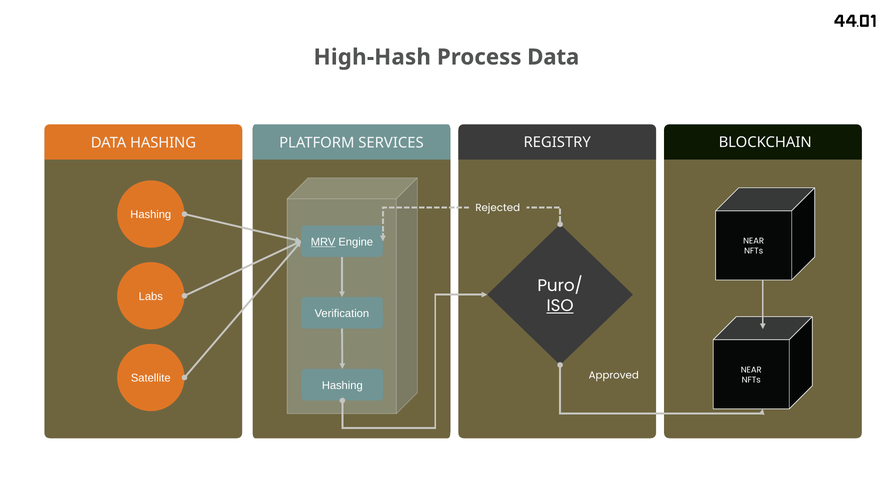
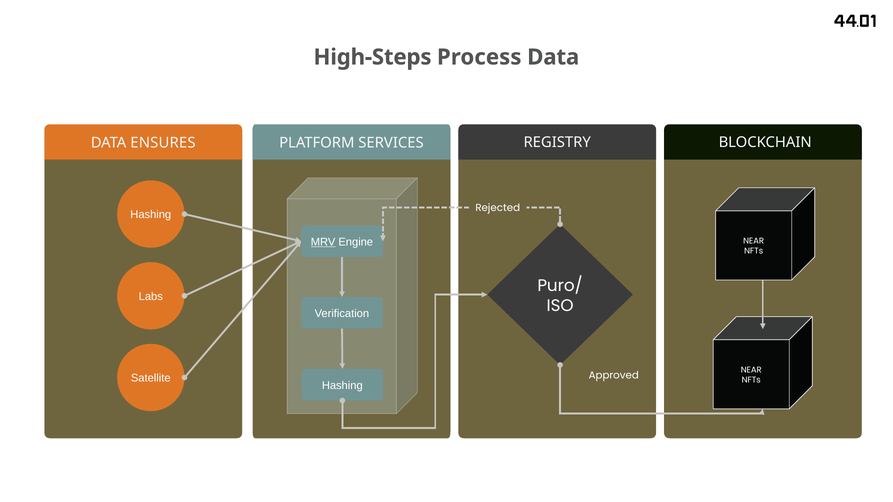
High-Hash: High-Hash -> High-Steps (372, 57)
DATA HASHING: HASHING -> ENSURES (163, 143)
ISO underline: present -> none (560, 306)
